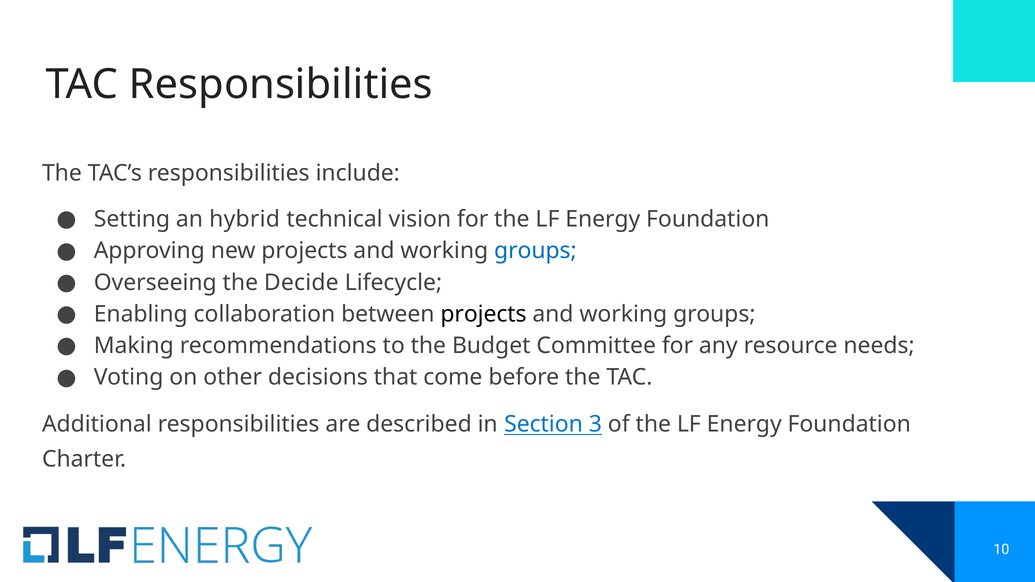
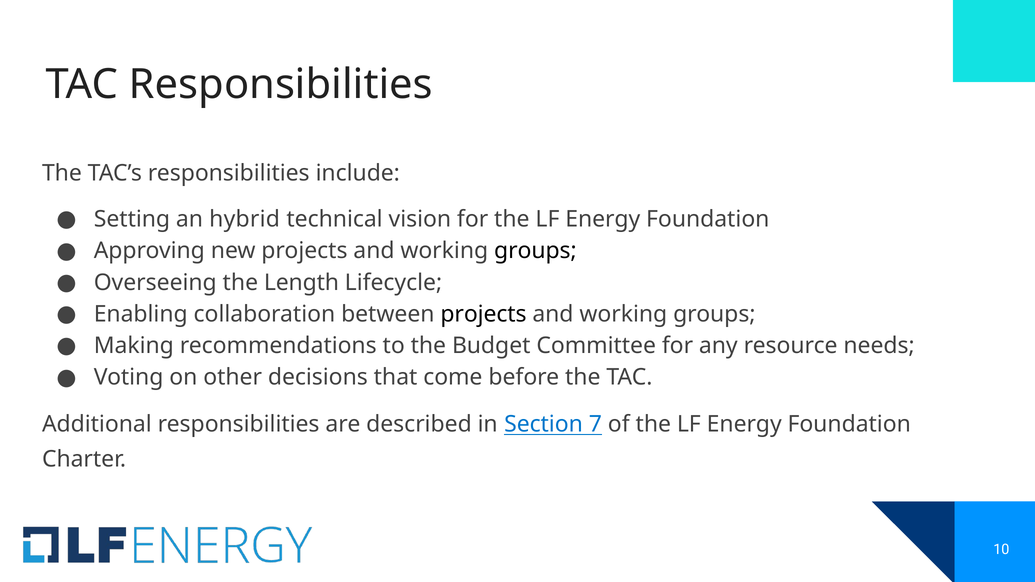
groups colour: blue -> black (535, 251)
Decide: Decide -> Length (301, 283)
3: 3 -> 7 (595, 424)
